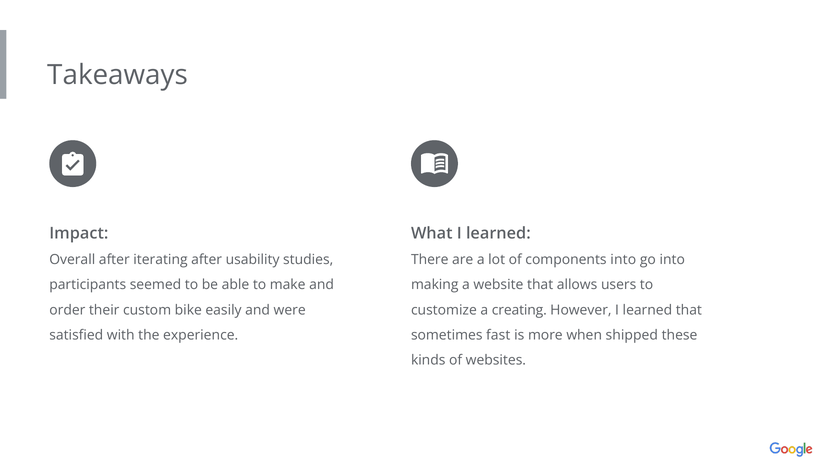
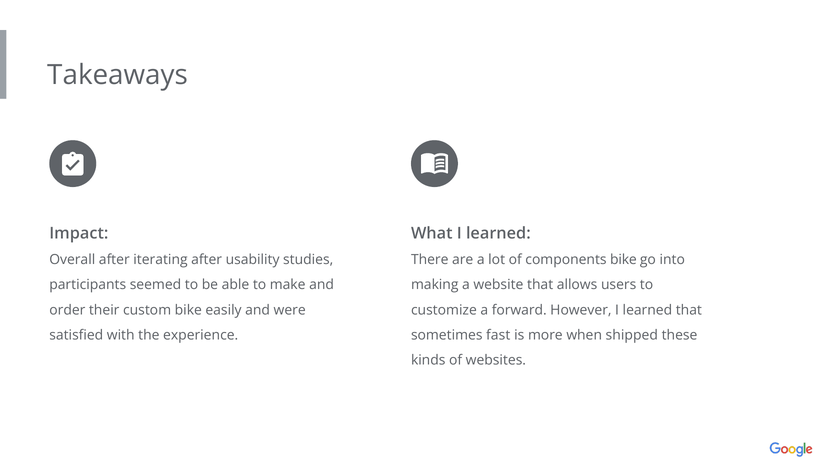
components into: into -> bike (623, 260)
creating: creating -> forward (519, 310)
